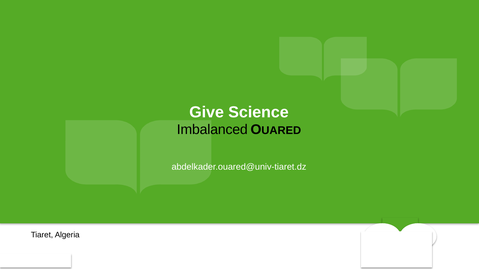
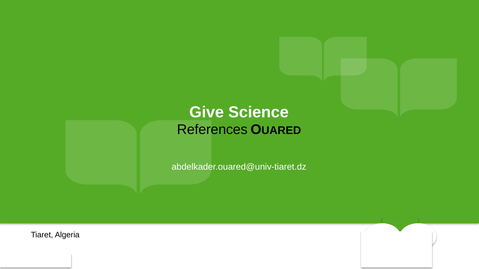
Imbalanced: Imbalanced -> References (212, 130)
